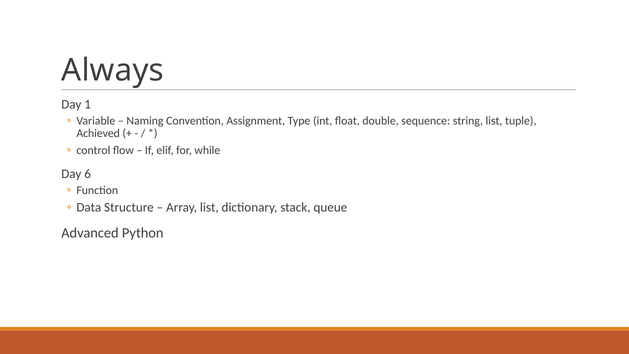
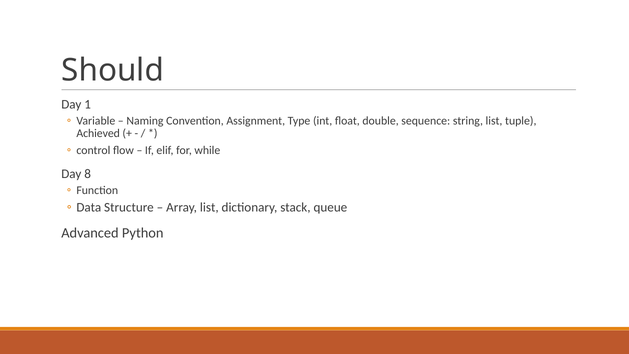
Always: Always -> Should (113, 70)
6: 6 -> 8 (88, 174)
